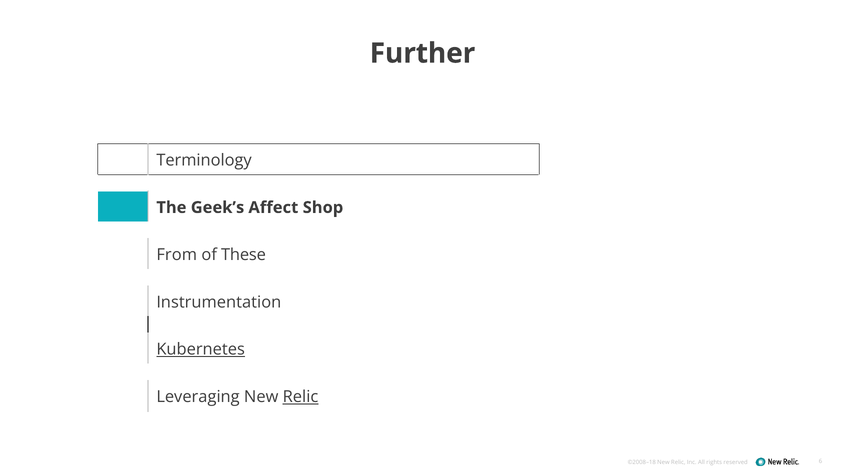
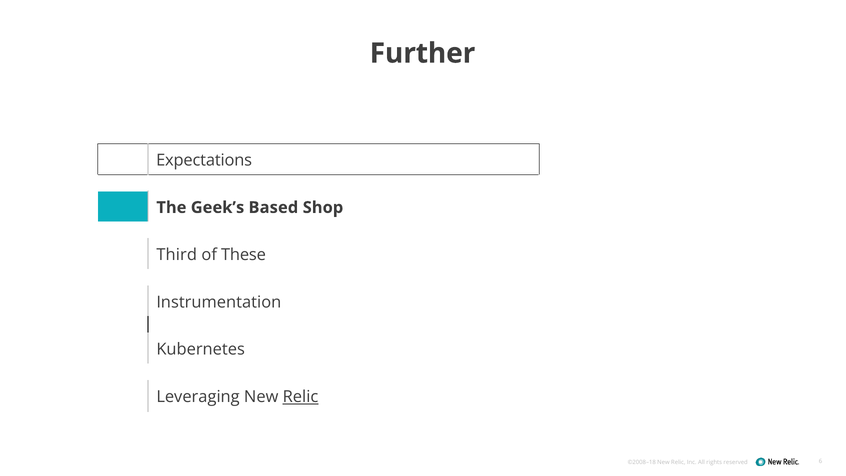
Terminology: Terminology -> Expectations (204, 160)
Affect: Affect -> Based (273, 207)
From: From -> Third (177, 255)
Kubernetes underline: present -> none (201, 349)
